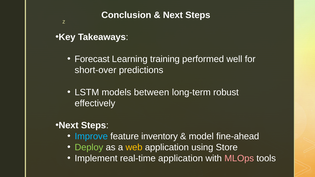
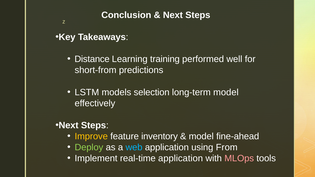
Forecast: Forecast -> Distance (92, 59)
short-over: short-over -> short-from (96, 70)
between: between -> selection (152, 92)
long-term robust: robust -> model (226, 92)
Improve colour: light blue -> yellow (91, 136)
web colour: yellow -> light blue (134, 147)
Store: Store -> From (227, 147)
